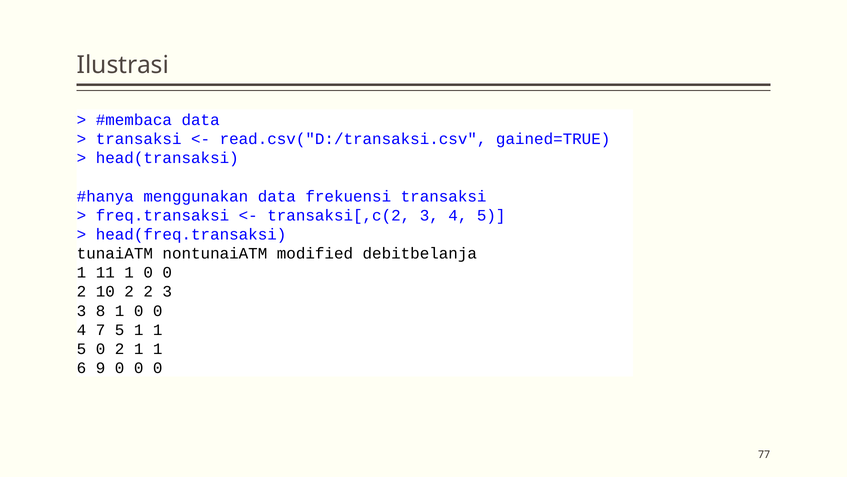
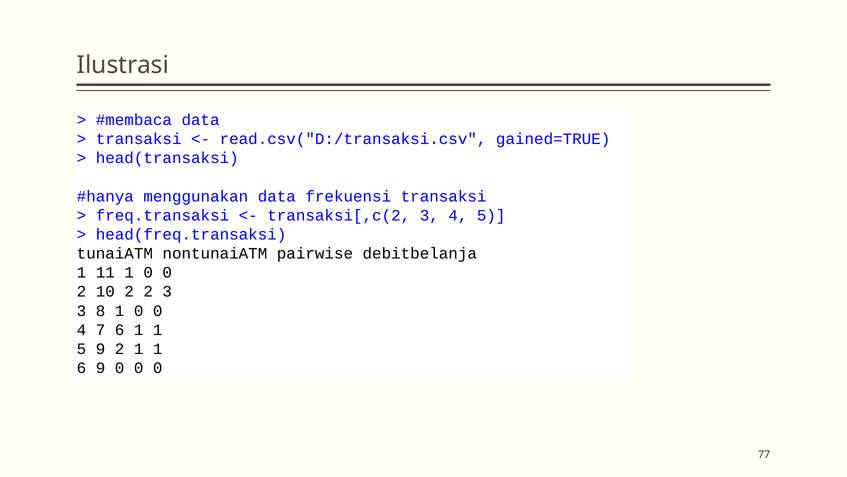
modified: modified -> pairwise (315, 253)
7 5: 5 -> 6 (120, 329)
5 0: 0 -> 9 (101, 349)
